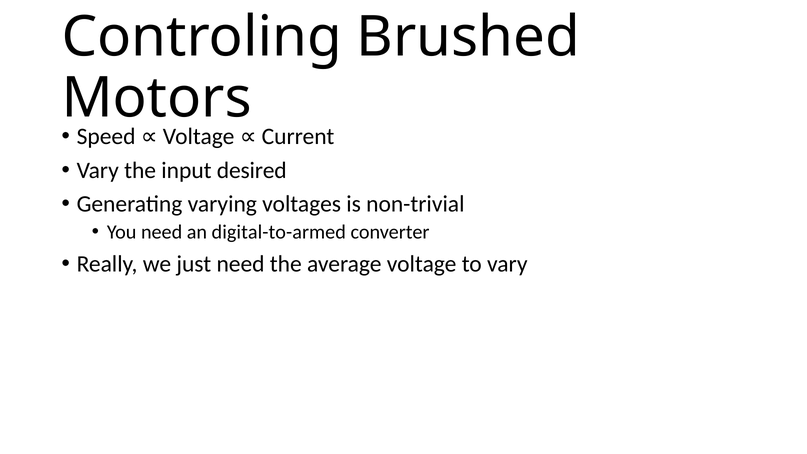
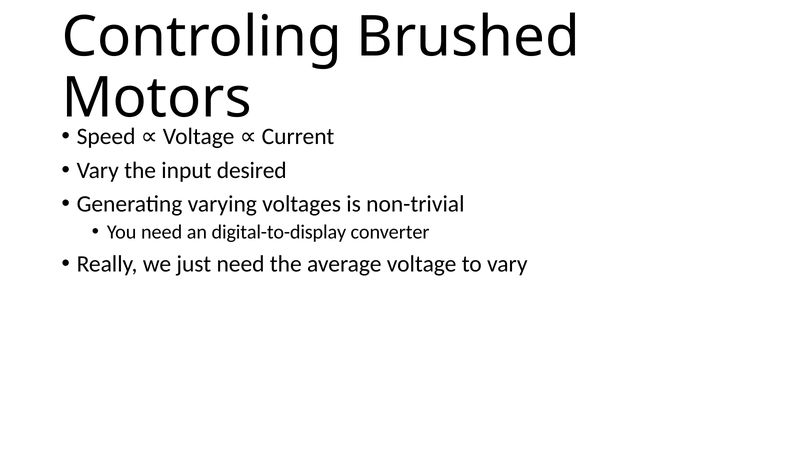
digital-to-armed: digital-to-armed -> digital-to-display (279, 232)
